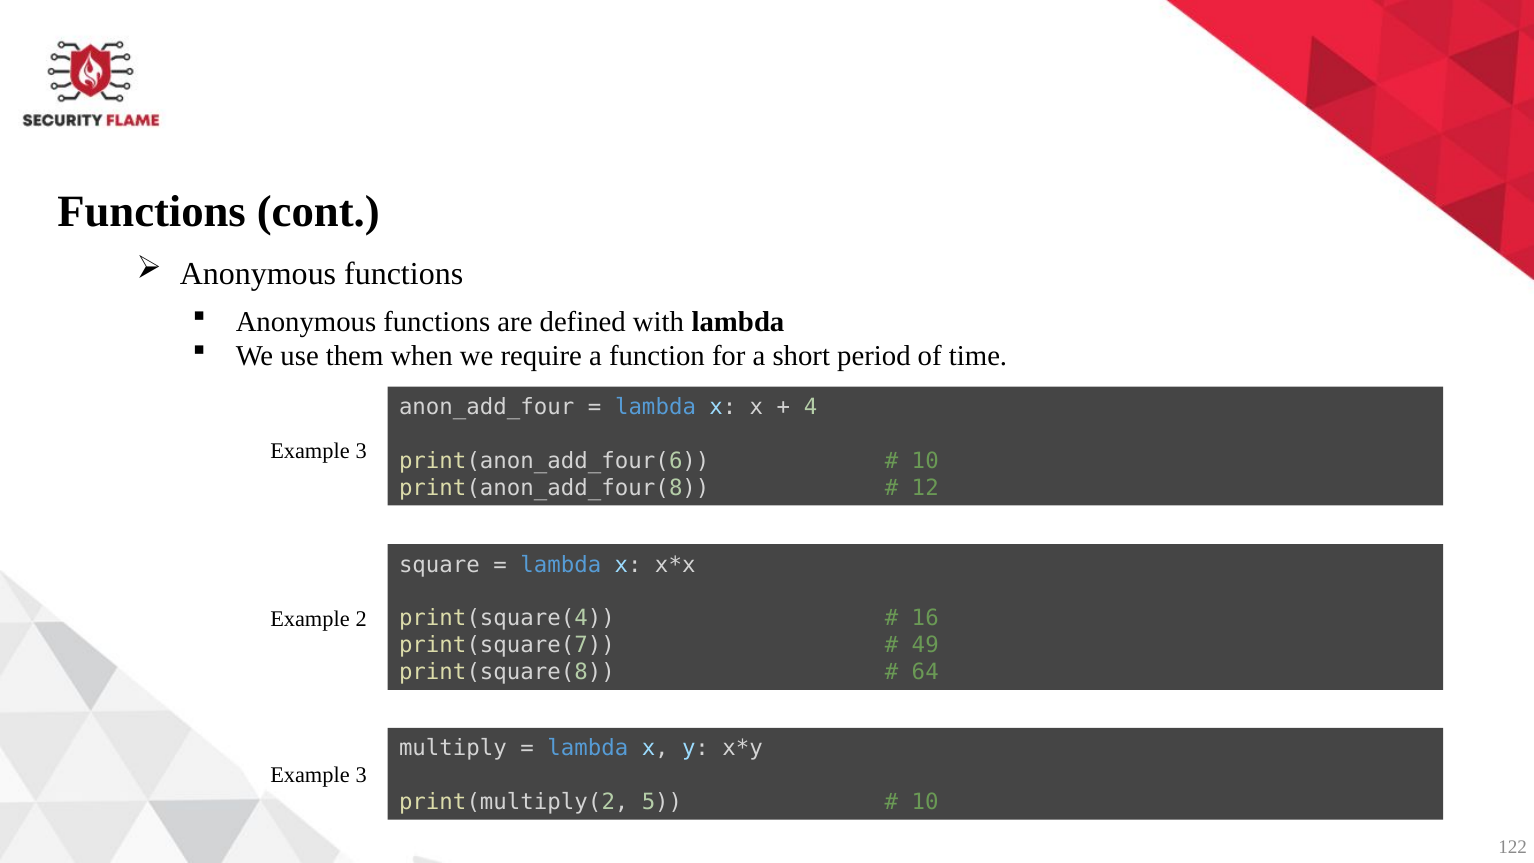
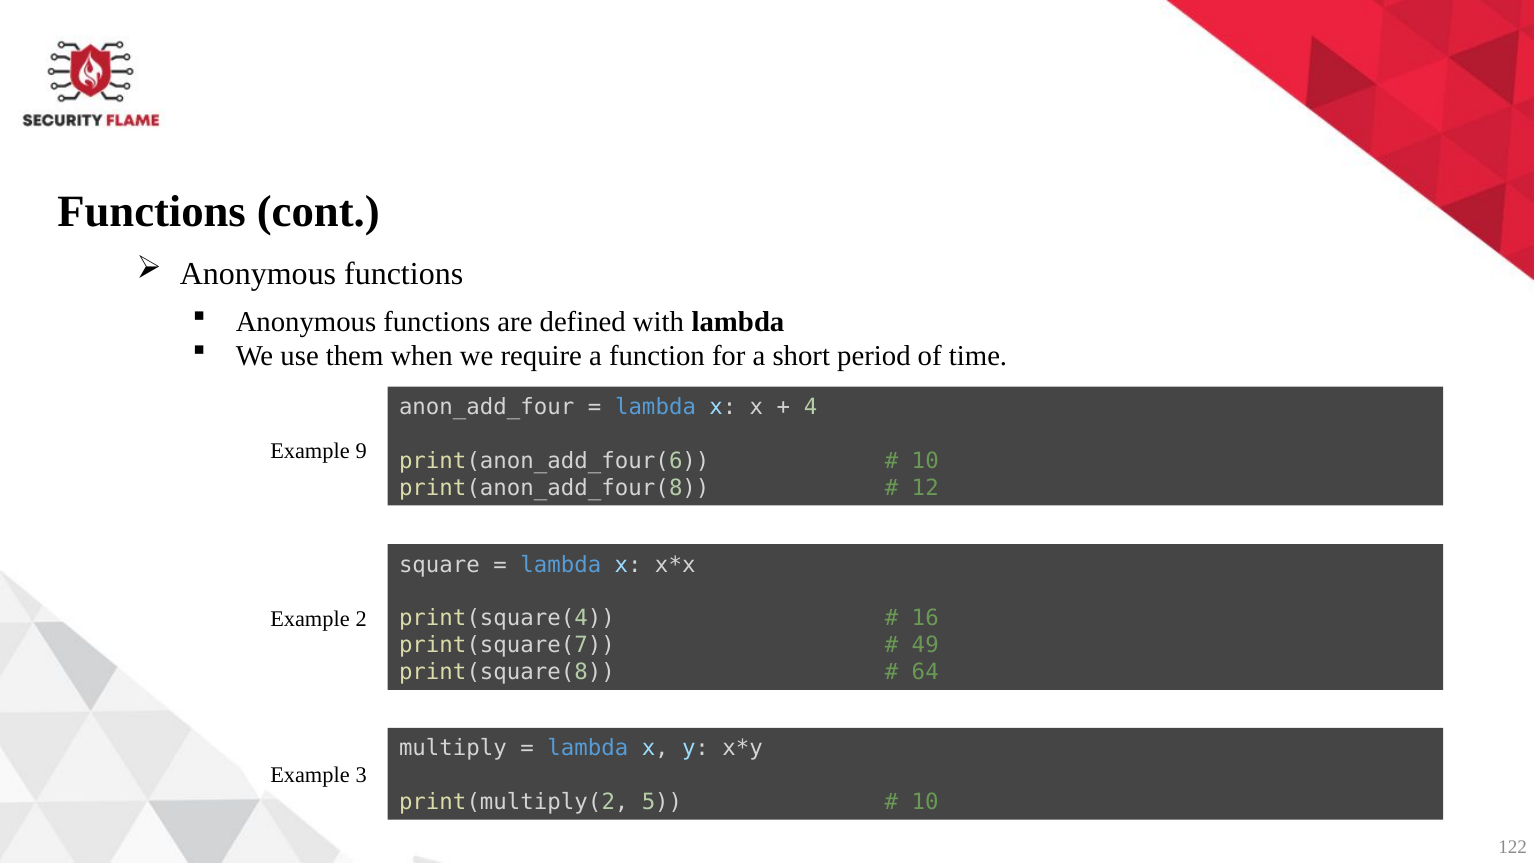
3: 3 -> 9 (361, 451)
